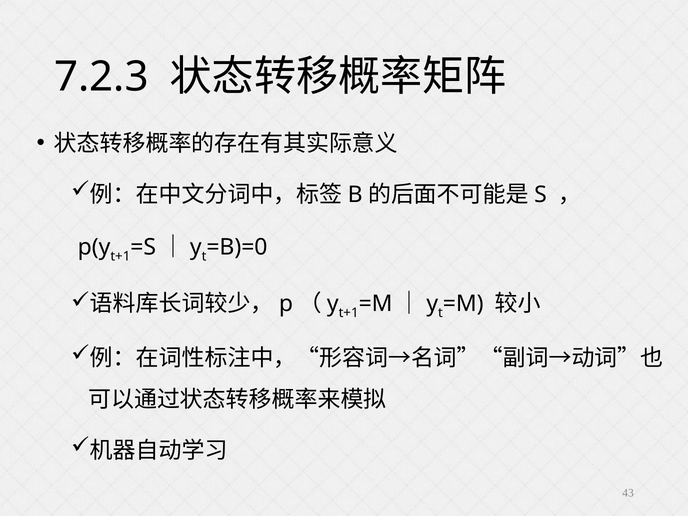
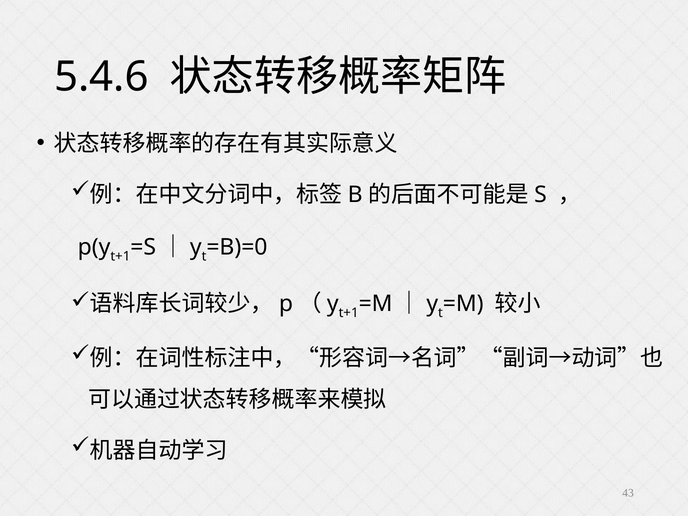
7.2.3: 7.2.3 -> 5.4.6 (101, 77)
